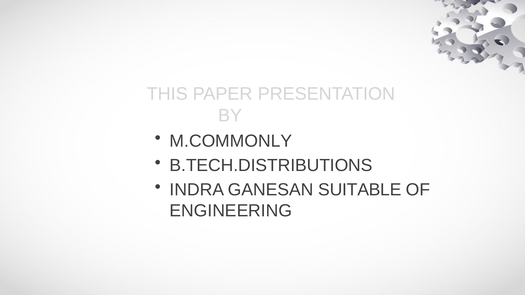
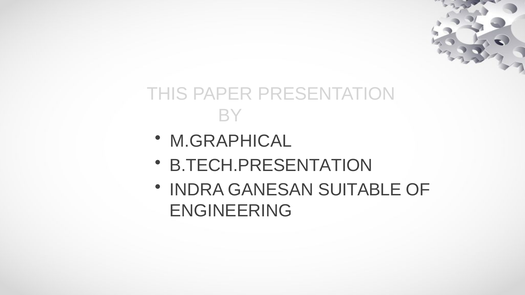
M.COMMONLY: M.COMMONLY -> M.GRAPHICAL (231, 141)
B.TECH.DISTRIBUTIONS: B.TECH.DISTRIBUTIONS -> B.TECH.PRESENTATION (271, 166)
